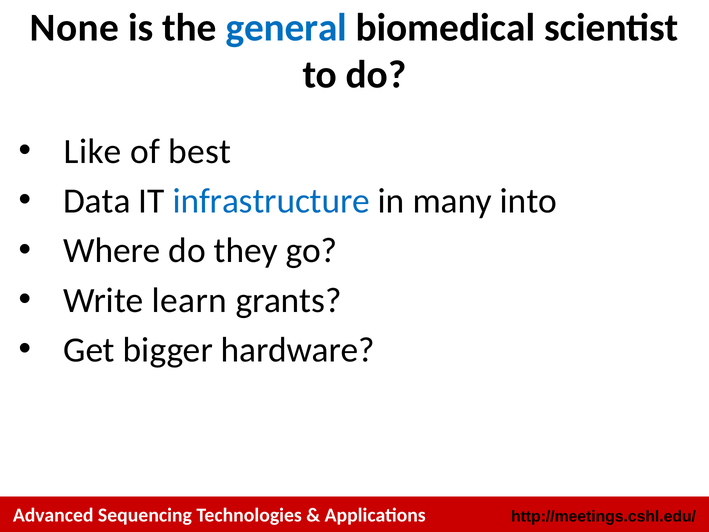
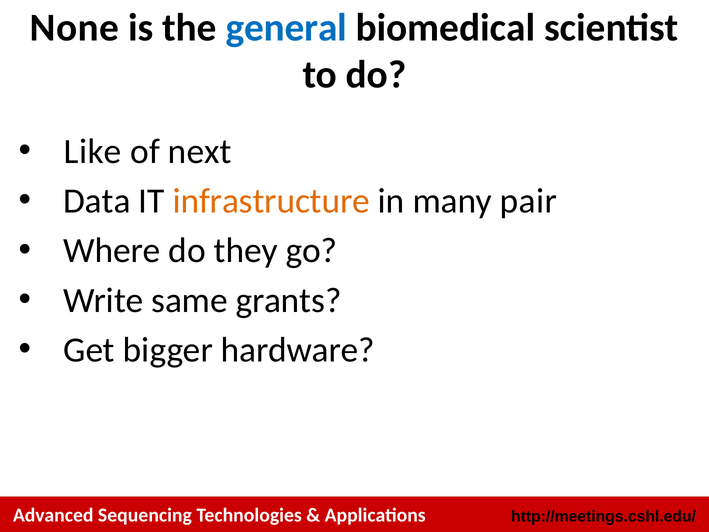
best: best -> next (200, 151)
infrastructure colour: blue -> orange (271, 201)
into: into -> pair (528, 201)
learn: learn -> same (190, 300)
